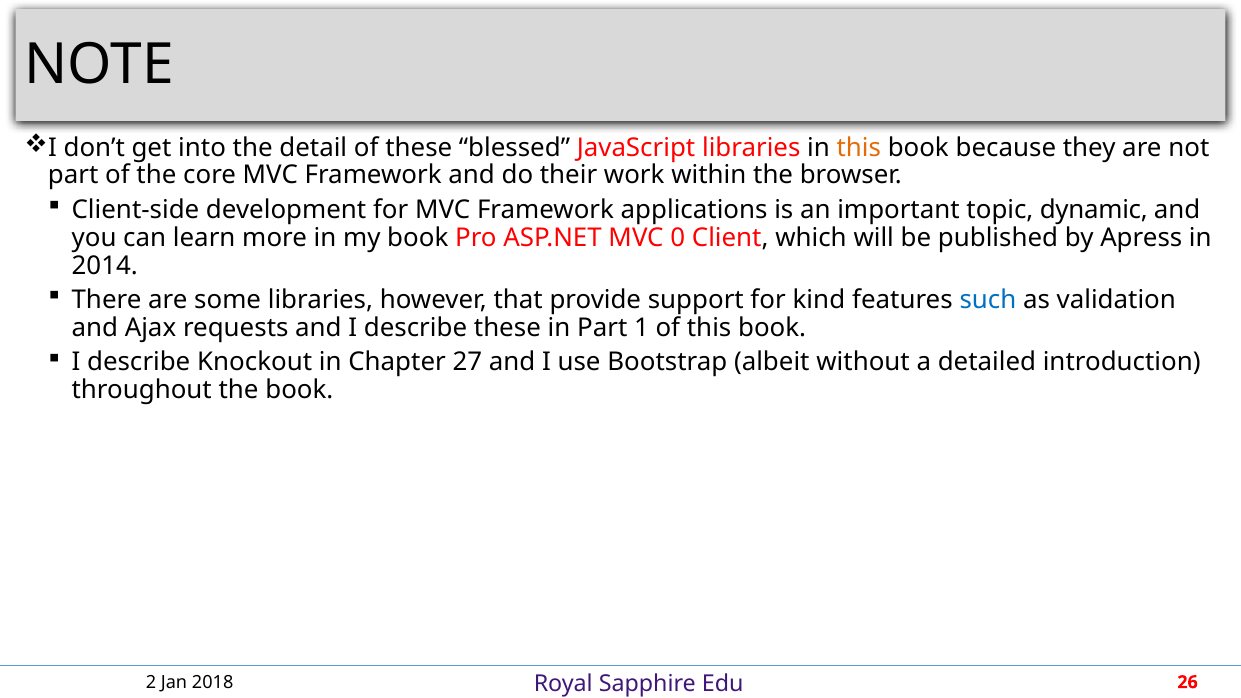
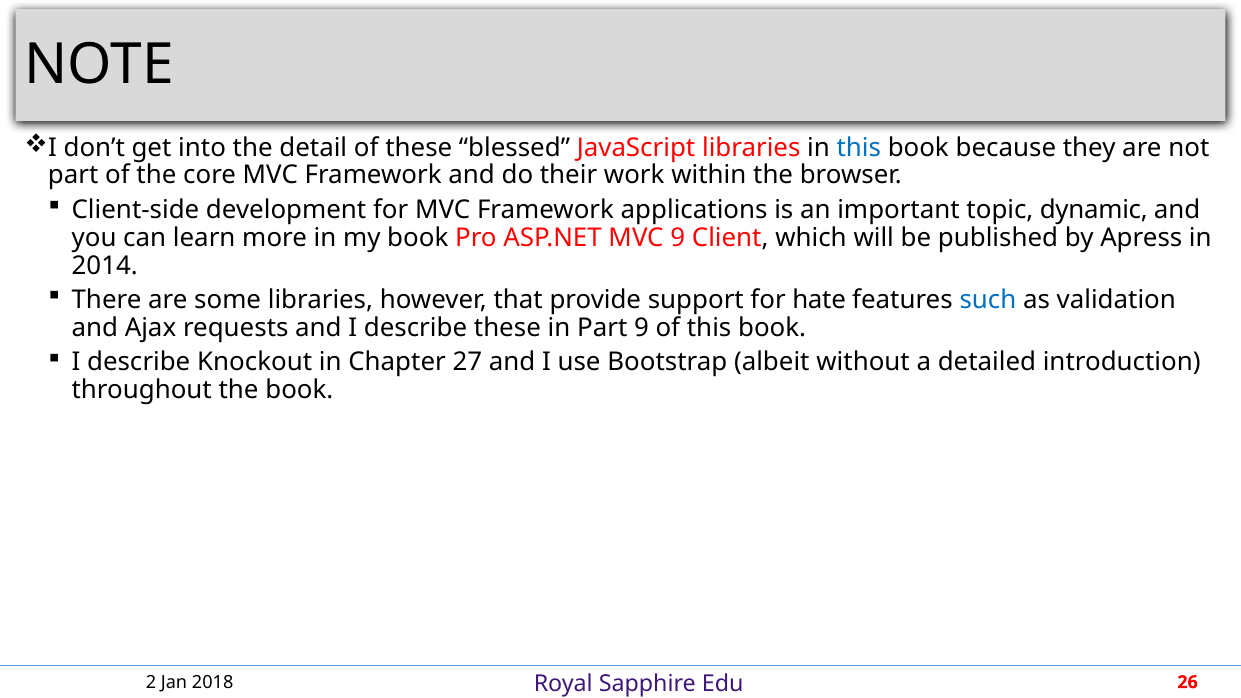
this colour: orange -> blue (859, 147)
MVC 0: 0 -> 9 (678, 238)
kind: kind -> hate (819, 300)
Part 1: 1 -> 9 (641, 328)
